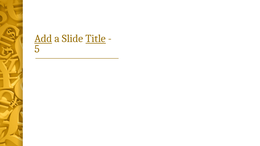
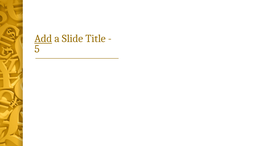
Title underline: present -> none (96, 39)
